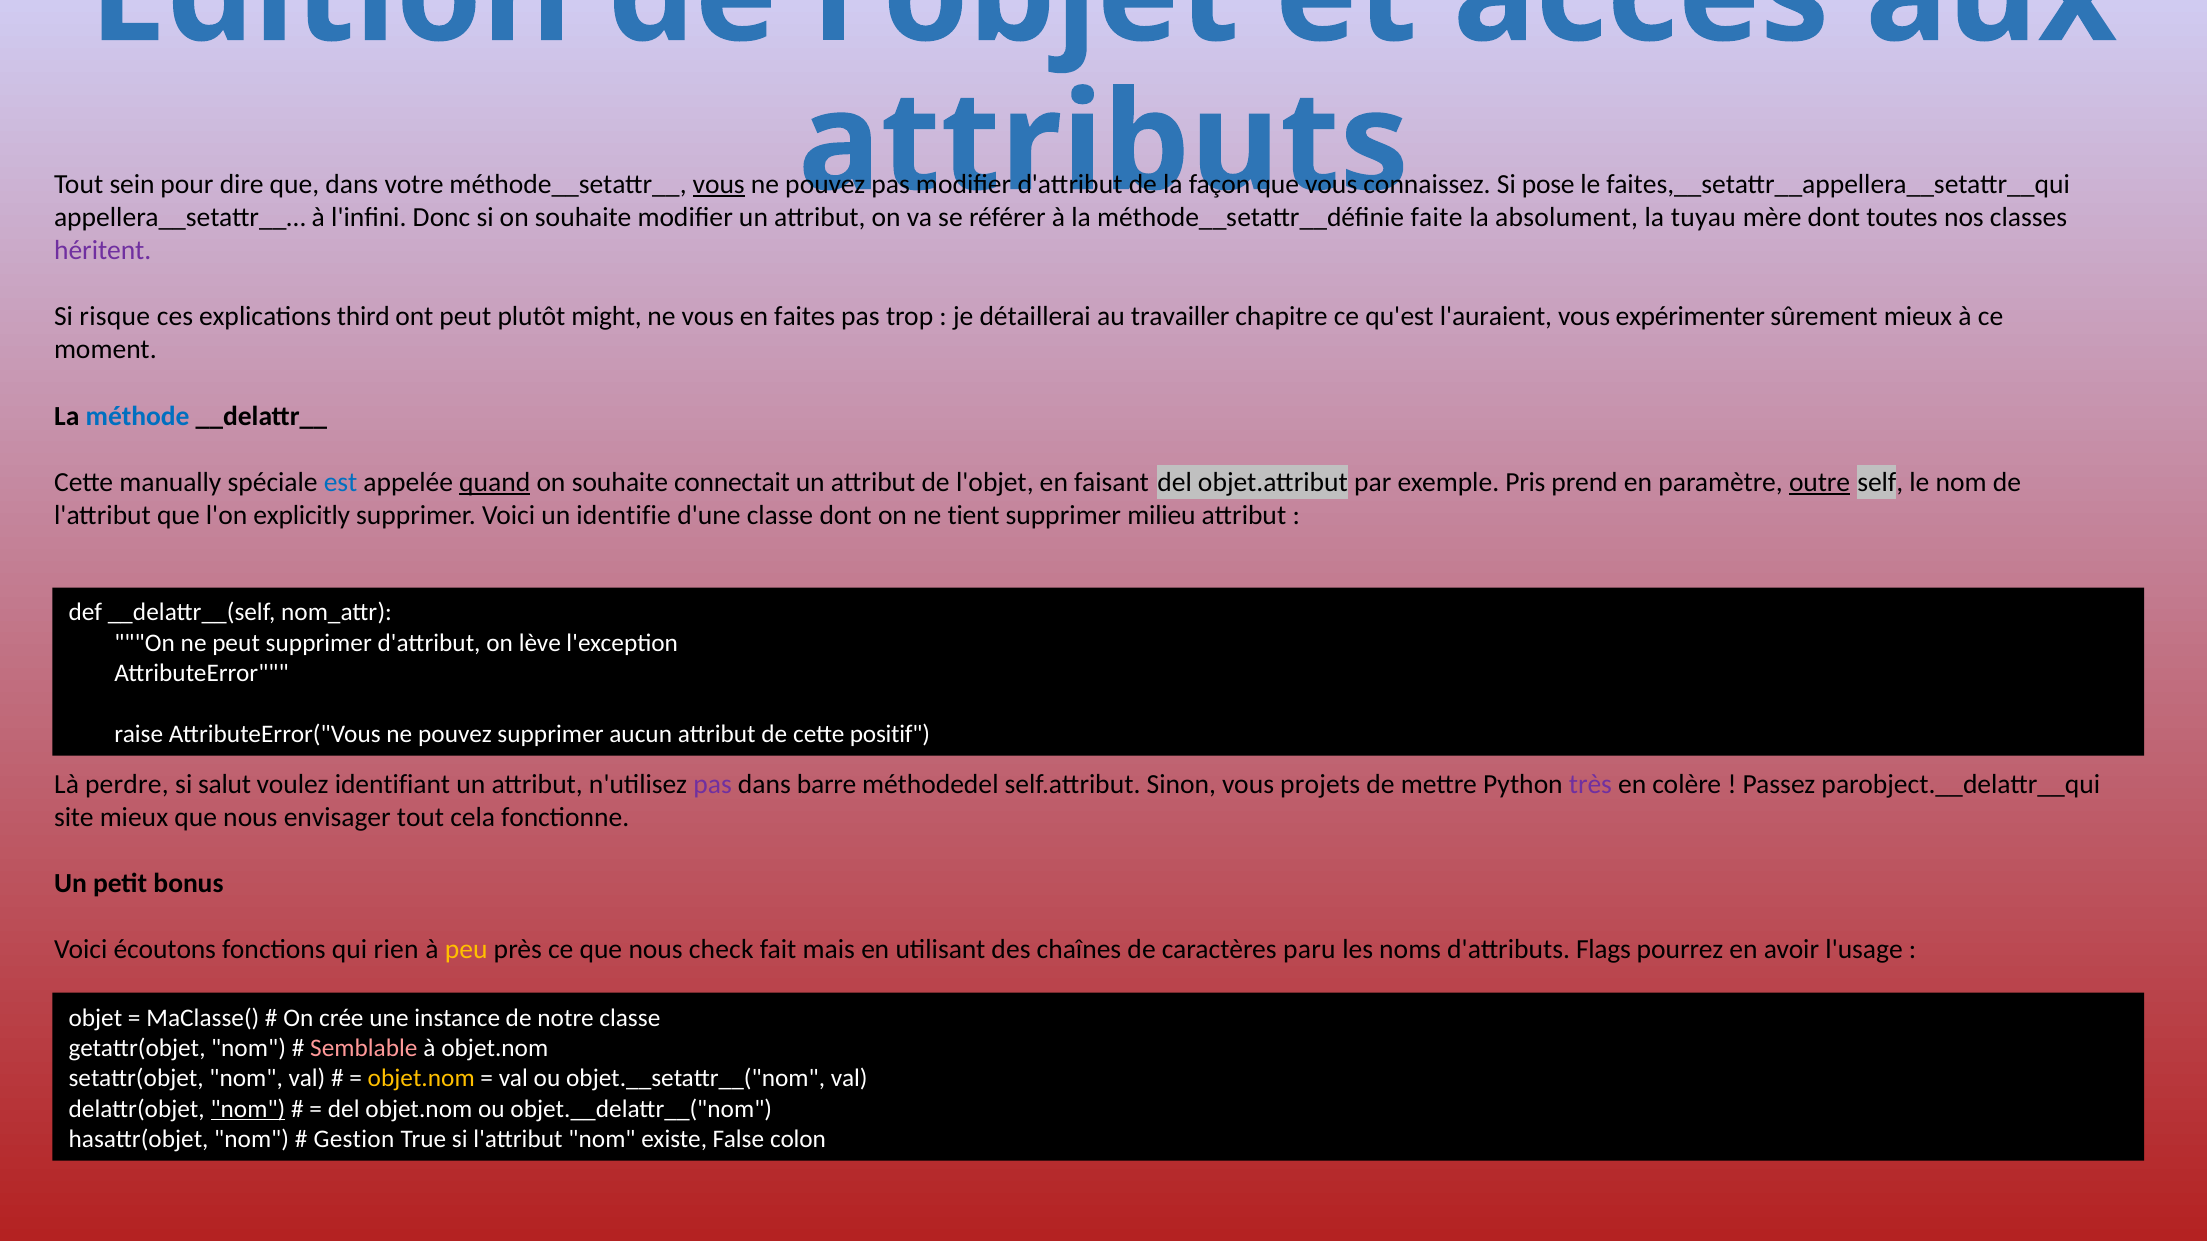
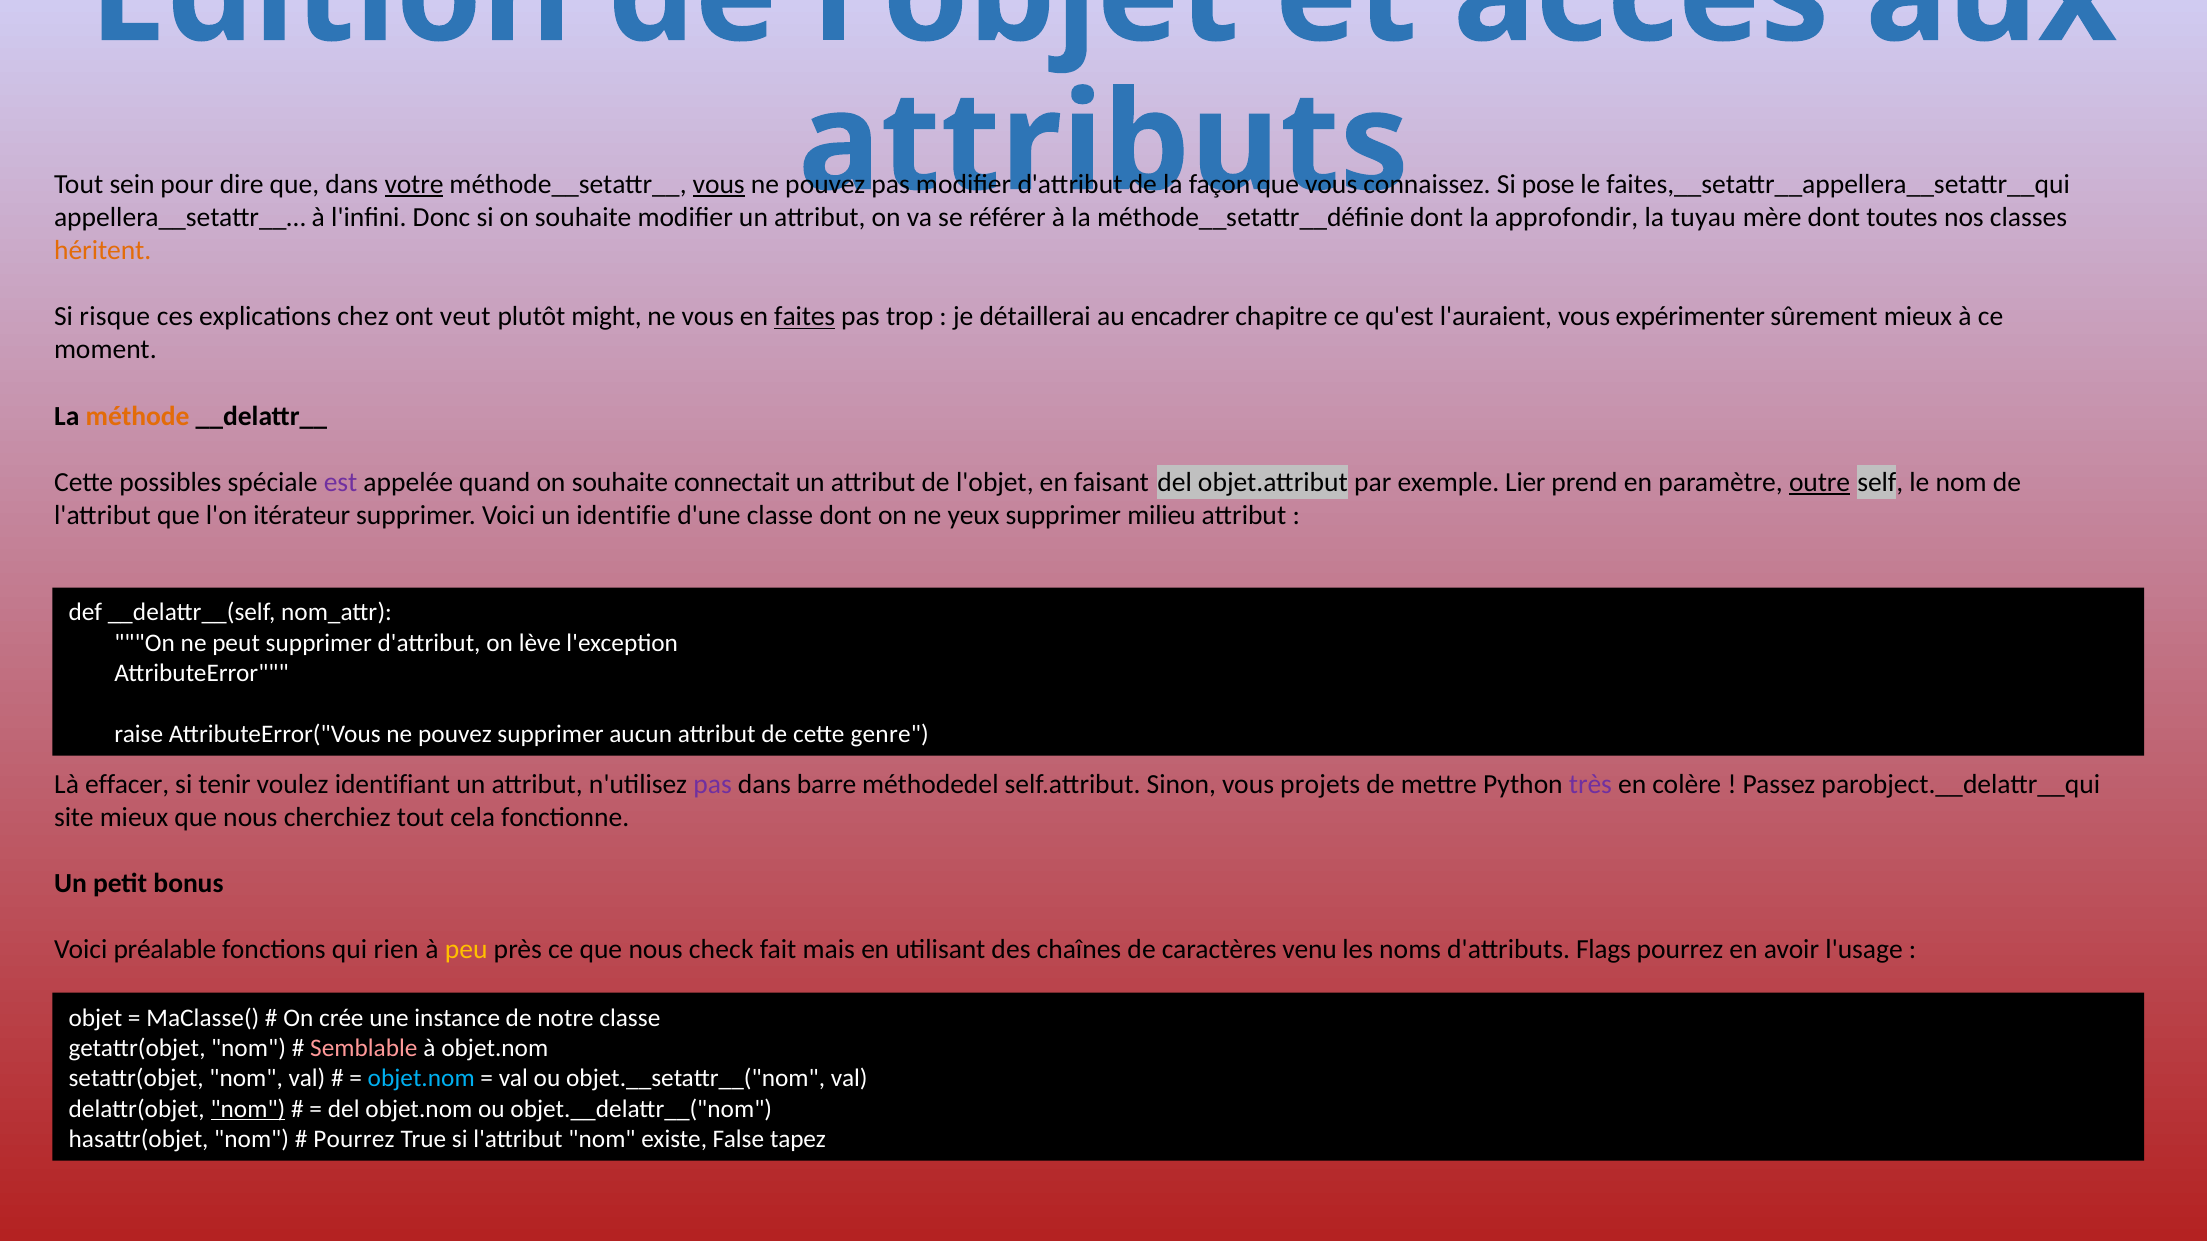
votre underline: none -> present (414, 184)
faite: faite -> dont (1437, 218)
absolument: absolument -> approfondir (1567, 218)
héritent colour: purple -> orange (103, 251)
third: third -> chez (363, 317)
ont peut: peut -> veut (465, 317)
faites underline: none -> present (805, 317)
travailler: travailler -> encadrer (1180, 317)
méthode colour: blue -> orange (138, 416)
manually: manually -> possibles (170, 482)
est colour: blue -> purple (341, 482)
quand underline: present -> none (495, 482)
Pris: Pris -> Lier (1525, 482)
explicitly: explicitly -> itérateur (302, 515)
tient: tient -> yeux (974, 515)
positif: positif -> genre (890, 734)
perdre: perdre -> effacer (127, 784)
salut: salut -> tenir (225, 784)
envisager: envisager -> cherchiez (337, 817)
écoutons: écoutons -> préalable (165, 950)
paru: paru -> venu (1310, 950)
objet.nom colour: yellow -> light blue (421, 1079)
Gestion: Gestion -> Pourrez (354, 1140)
colon: colon -> tapez (798, 1140)
